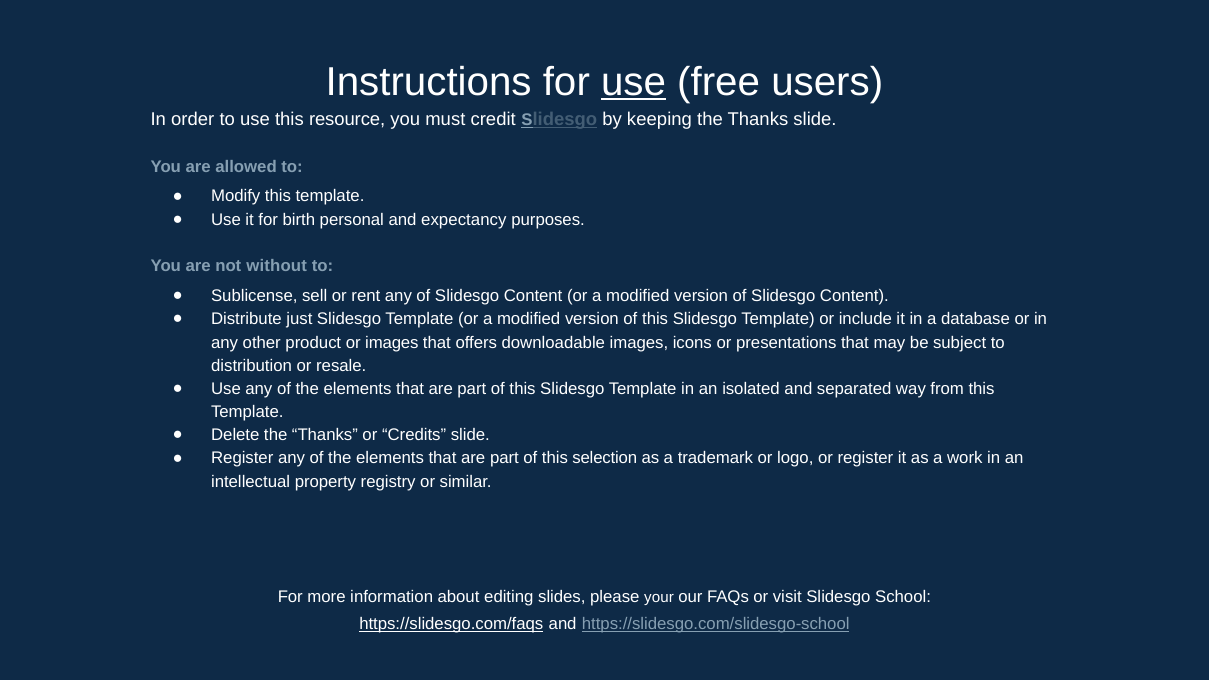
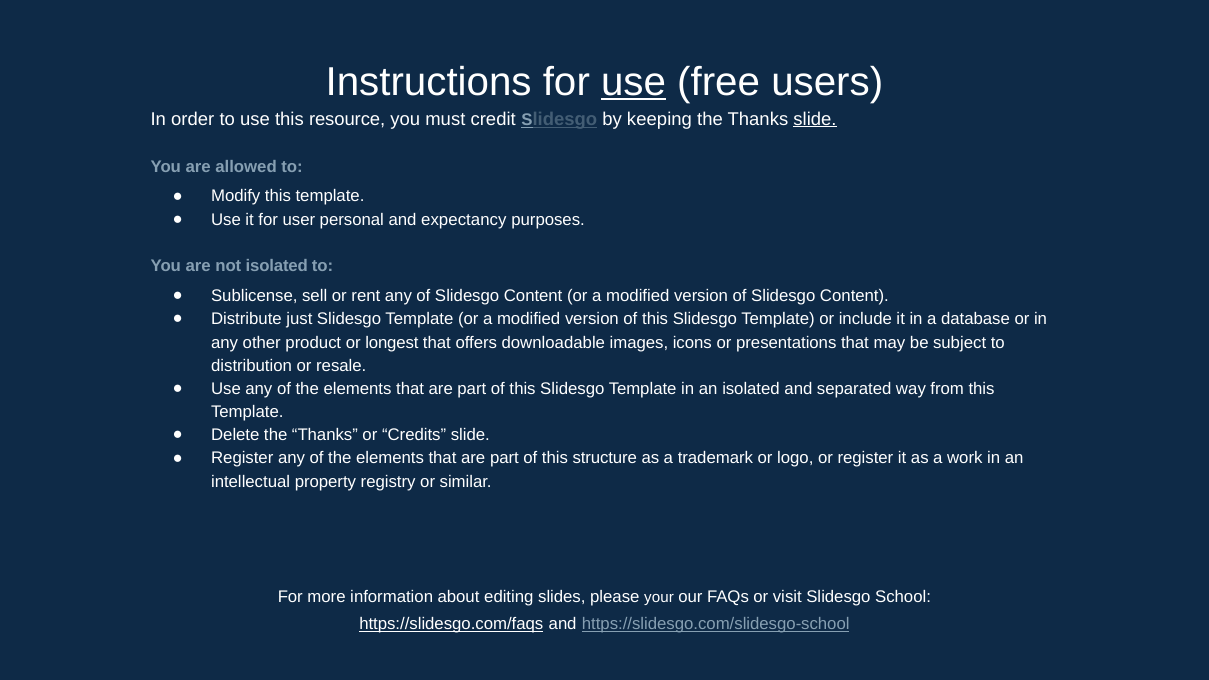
slide underline: none -> present (815, 119)
birth: birth -> user (299, 220)
not without: without -> isolated (277, 266)
or images: images -> longest (392, 343)
selection: selection -> structure (605, 458)
